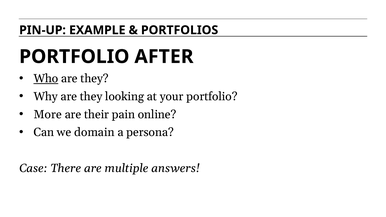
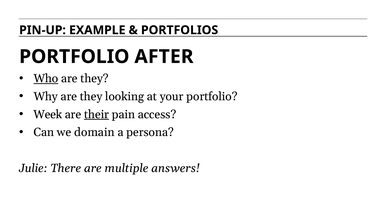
More: More -> Week (48, 114)
their underline: none -> present (97, 114)
online: online -> access (157, 114)
Case: Case -> Julie (34, 168)
